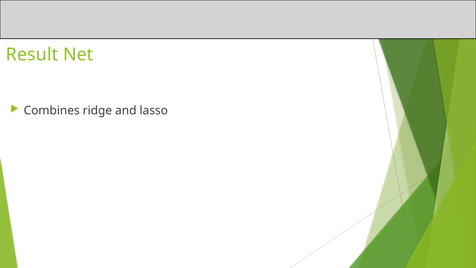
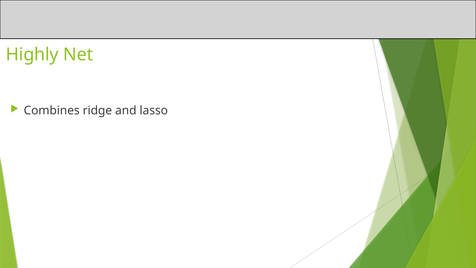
Result: Result -> Highly (32, 55)
